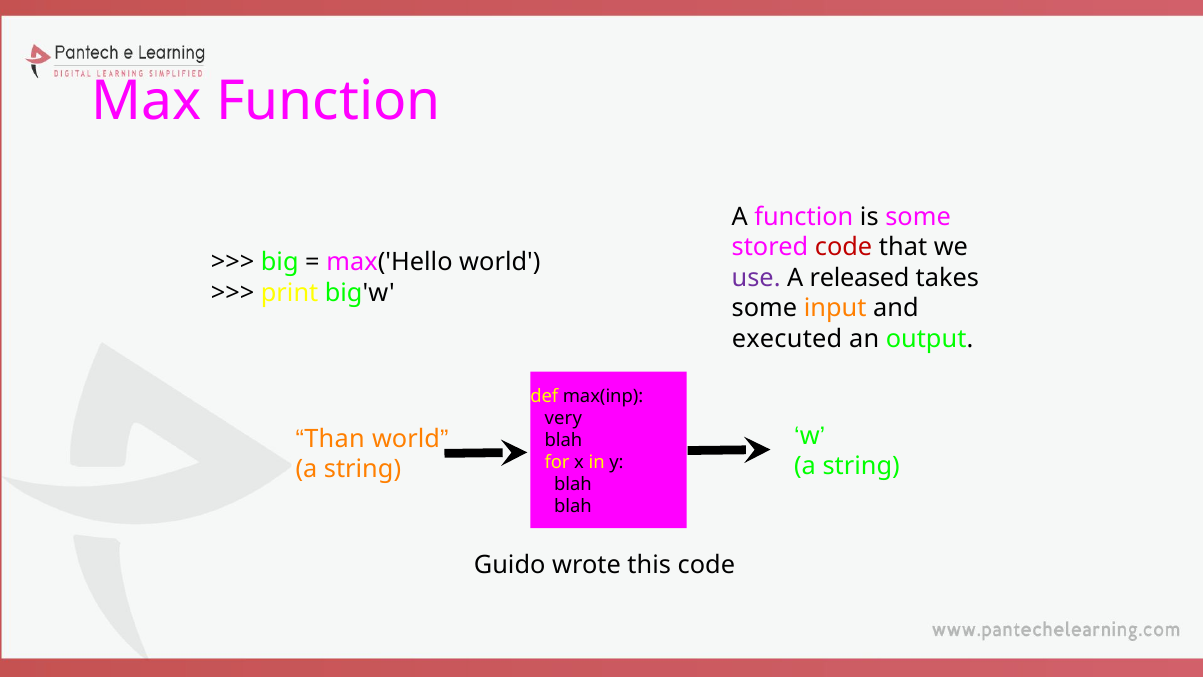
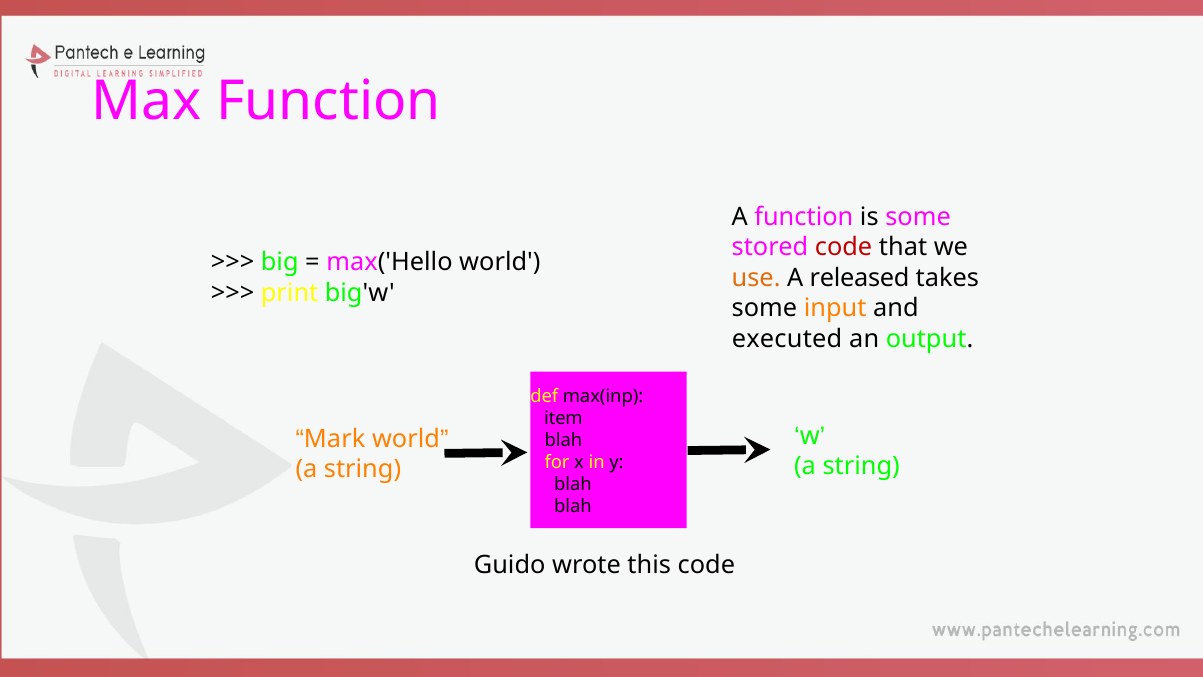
use colour: purple -> orange (756, 278)
very: very -> item (563, 418)
Than: Than -> Mark (335, 439)
